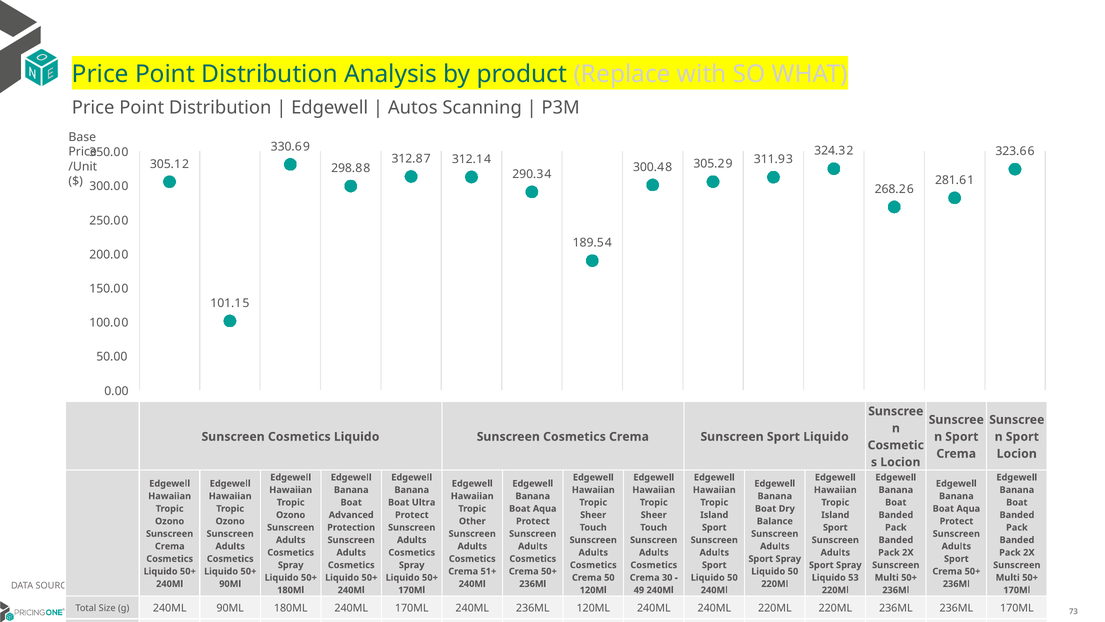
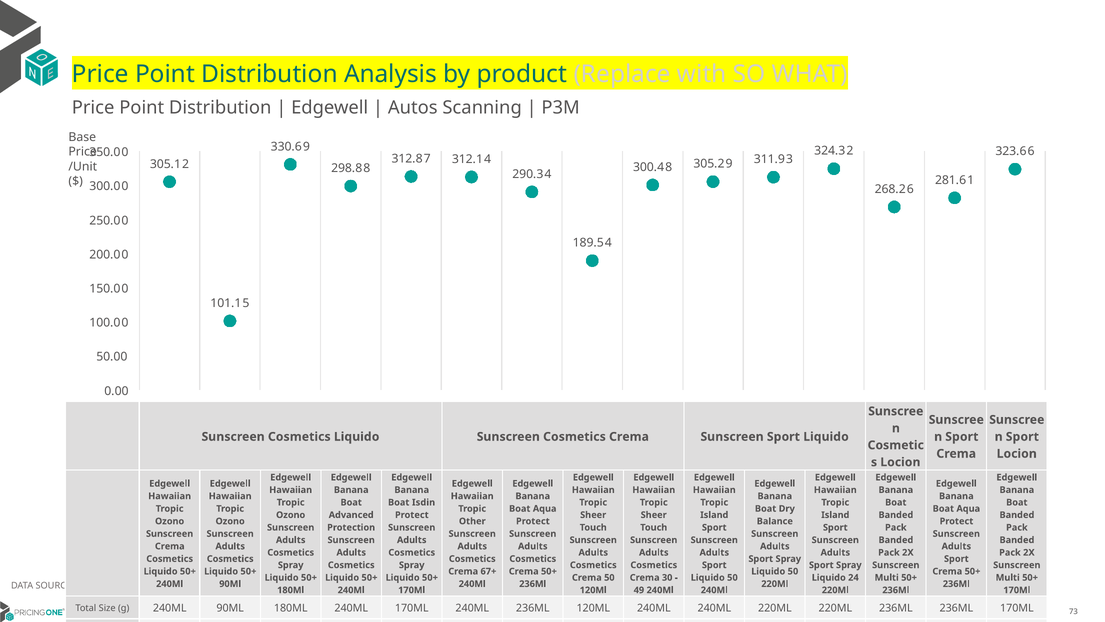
Ultra: Ultra -> Isdin (424, 502)
51+: 51+ -> 67+ (488, 571)
53: 53 -> 24 (853, 577)
